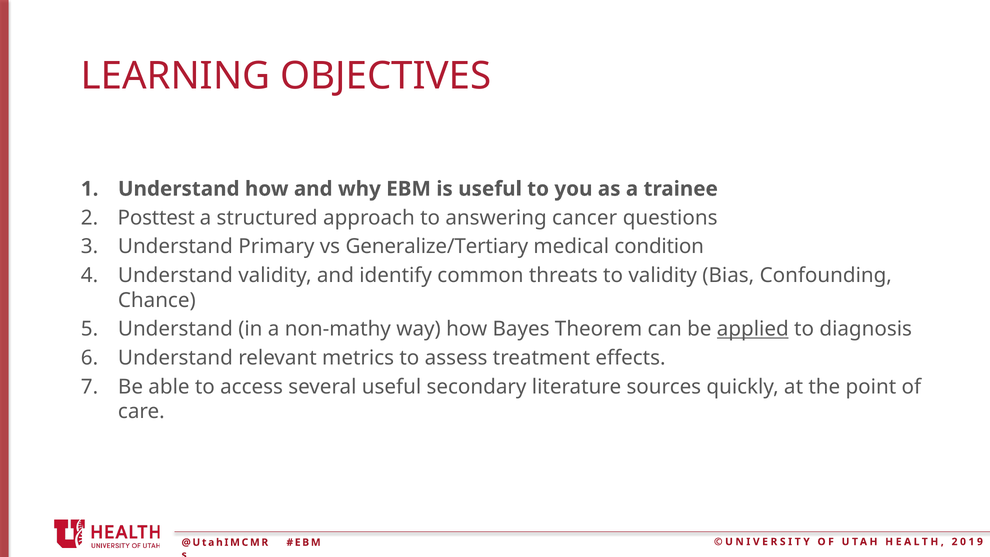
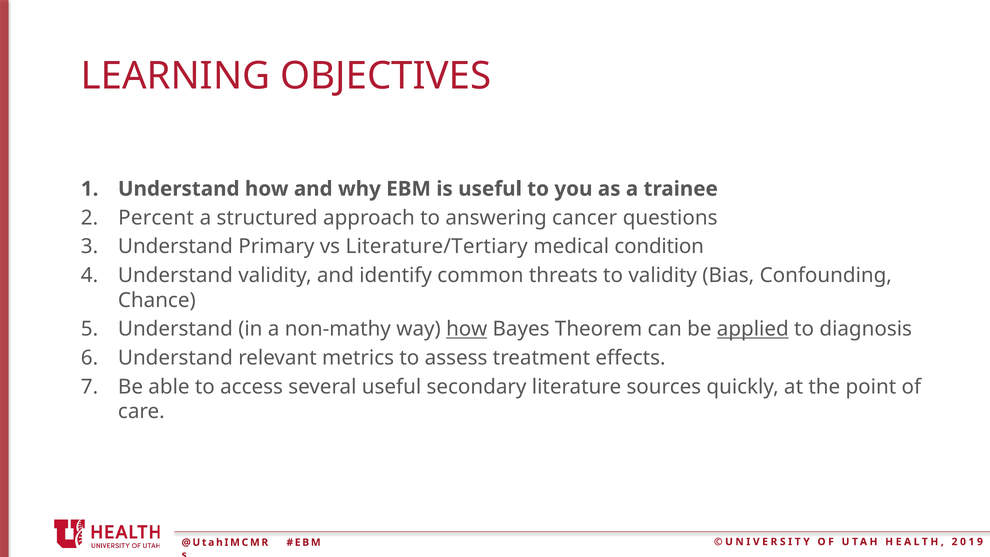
Posttest: Posttest -> Percent (156, 218)
Generalize/Tertiary: Generalize/Tertiary -> Literature/Tertiary (437, 247)
how underline: none -> present (467, 329)
